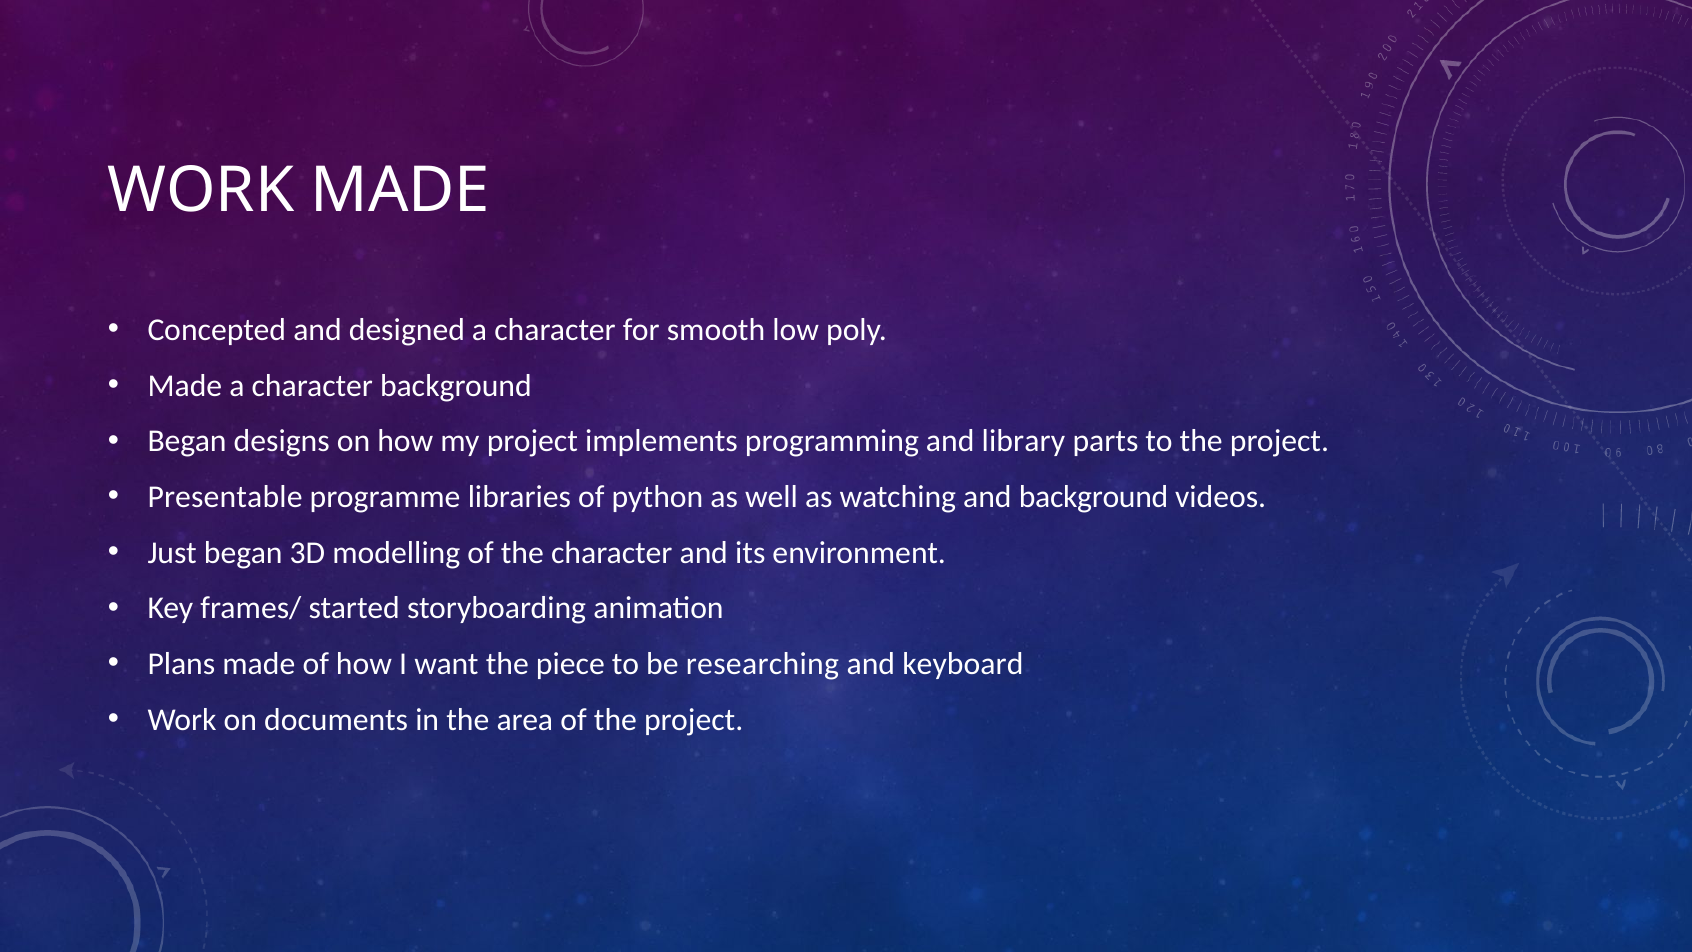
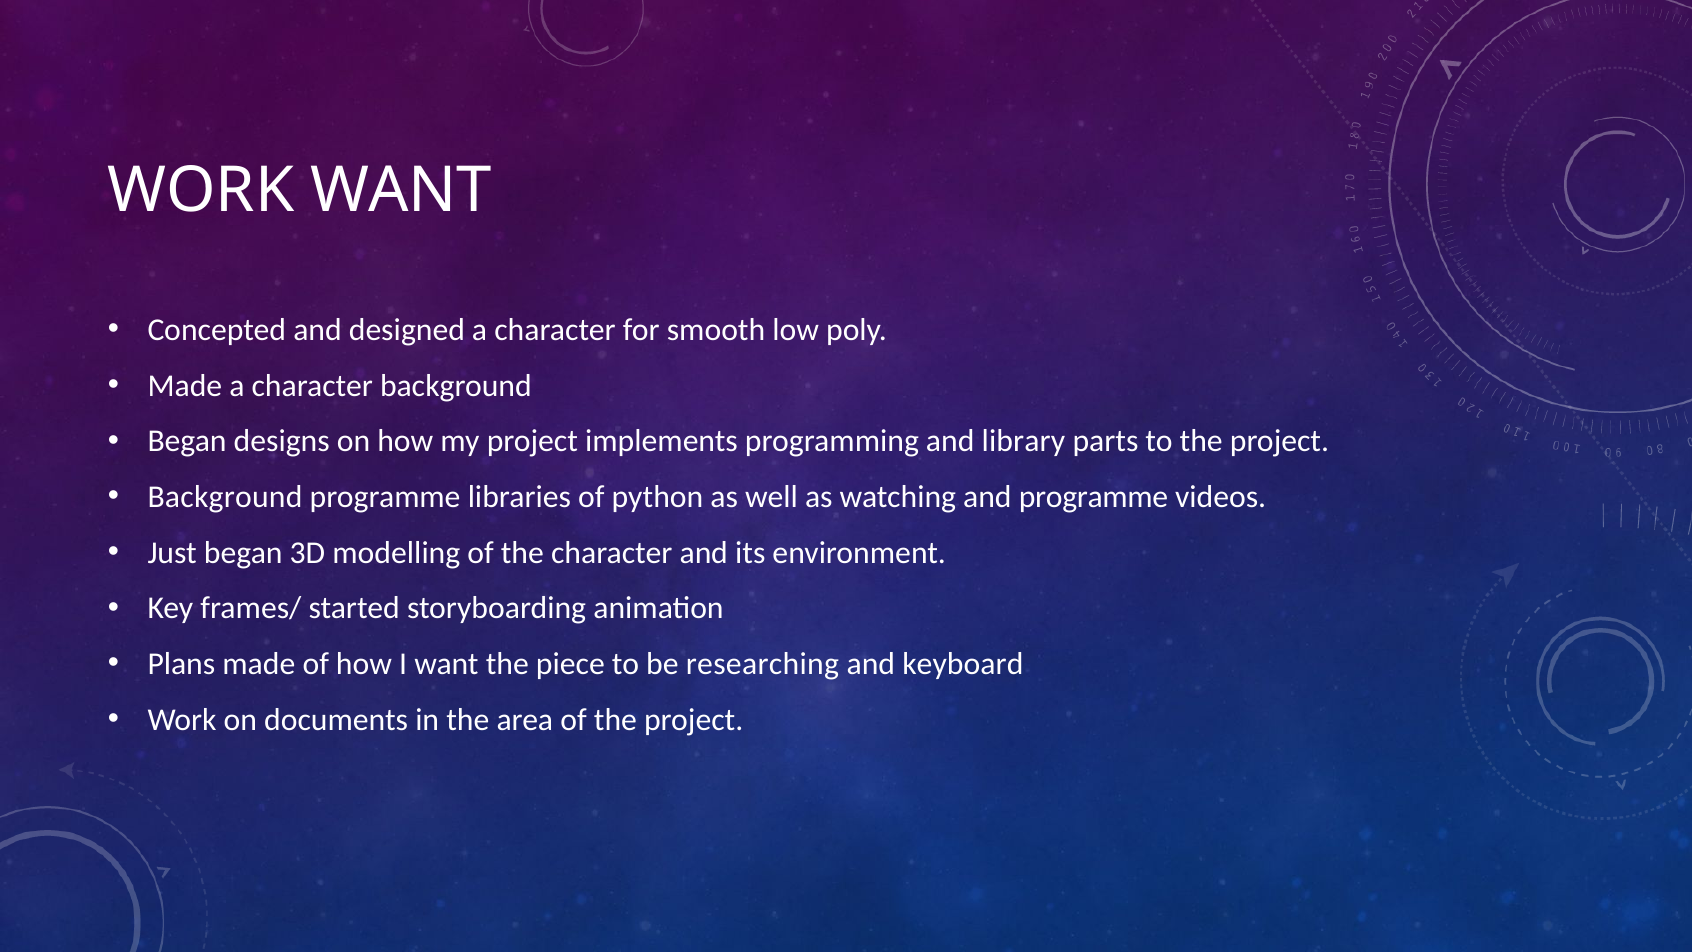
WORK MADE: MADE -> WANT (401, 190)
Presentable: Presentable -> Background (225, 497)
and background: background -> programme (1094, 497)
